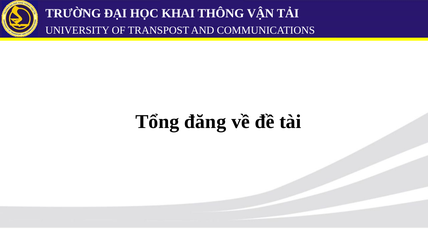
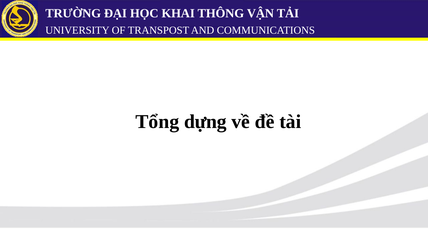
đăng: đăng -> dựng (205, 122)
